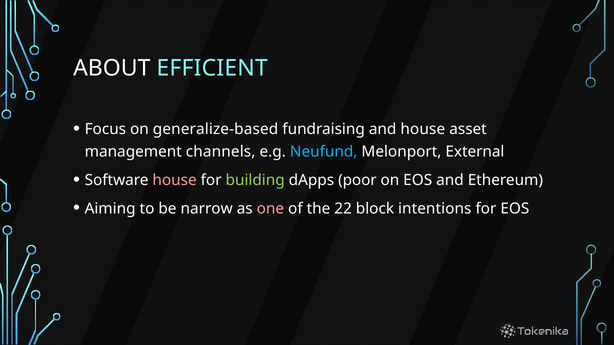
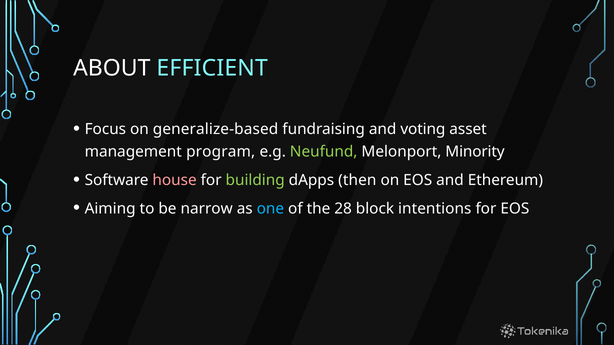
and house: house -> voting (423, 130)
channels: channels -> program (221, 152)
Neufund colour: light blue -> light green (324, 152)
External: External -> Minority (475, 152)
poor: poor -> then (357, 180)
one colour: pink -> light blue (270, 209)
22: 22 -> 28 (343, 209)
